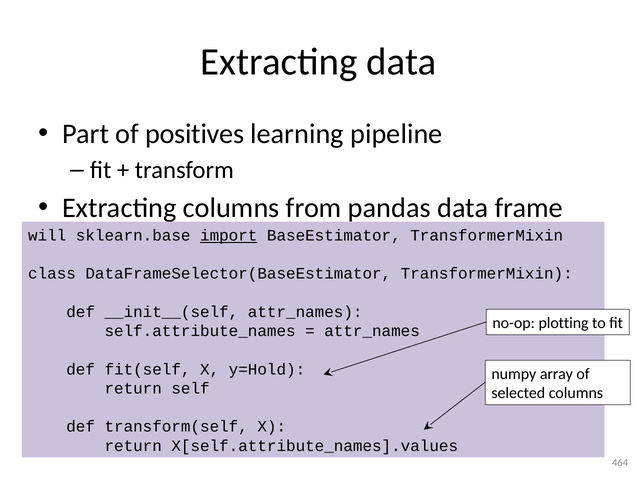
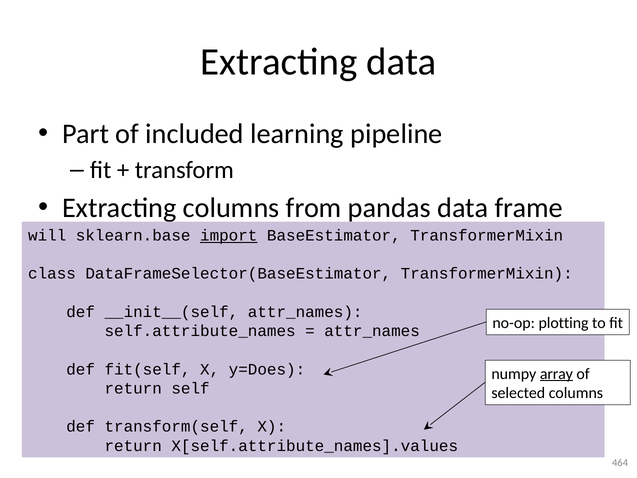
positives: positives -> included (195, 134)
y=Hold: y=Hold -> y=Does (267, 369)
array underline: none -> present (556, 374)
